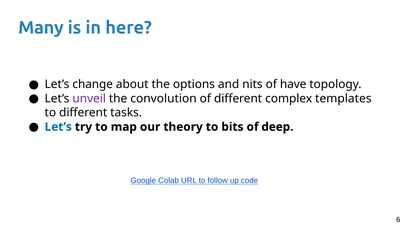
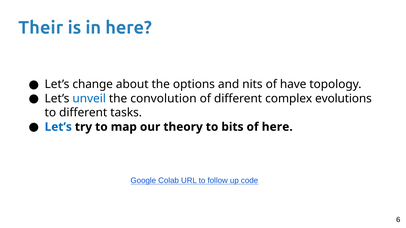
Many: Many -> Their (41, 28)
unveil colour: purple -> blue (89, 99)
templates: templates -> evolutions (343, 99)
of deep: deep -> here (277, 127)
